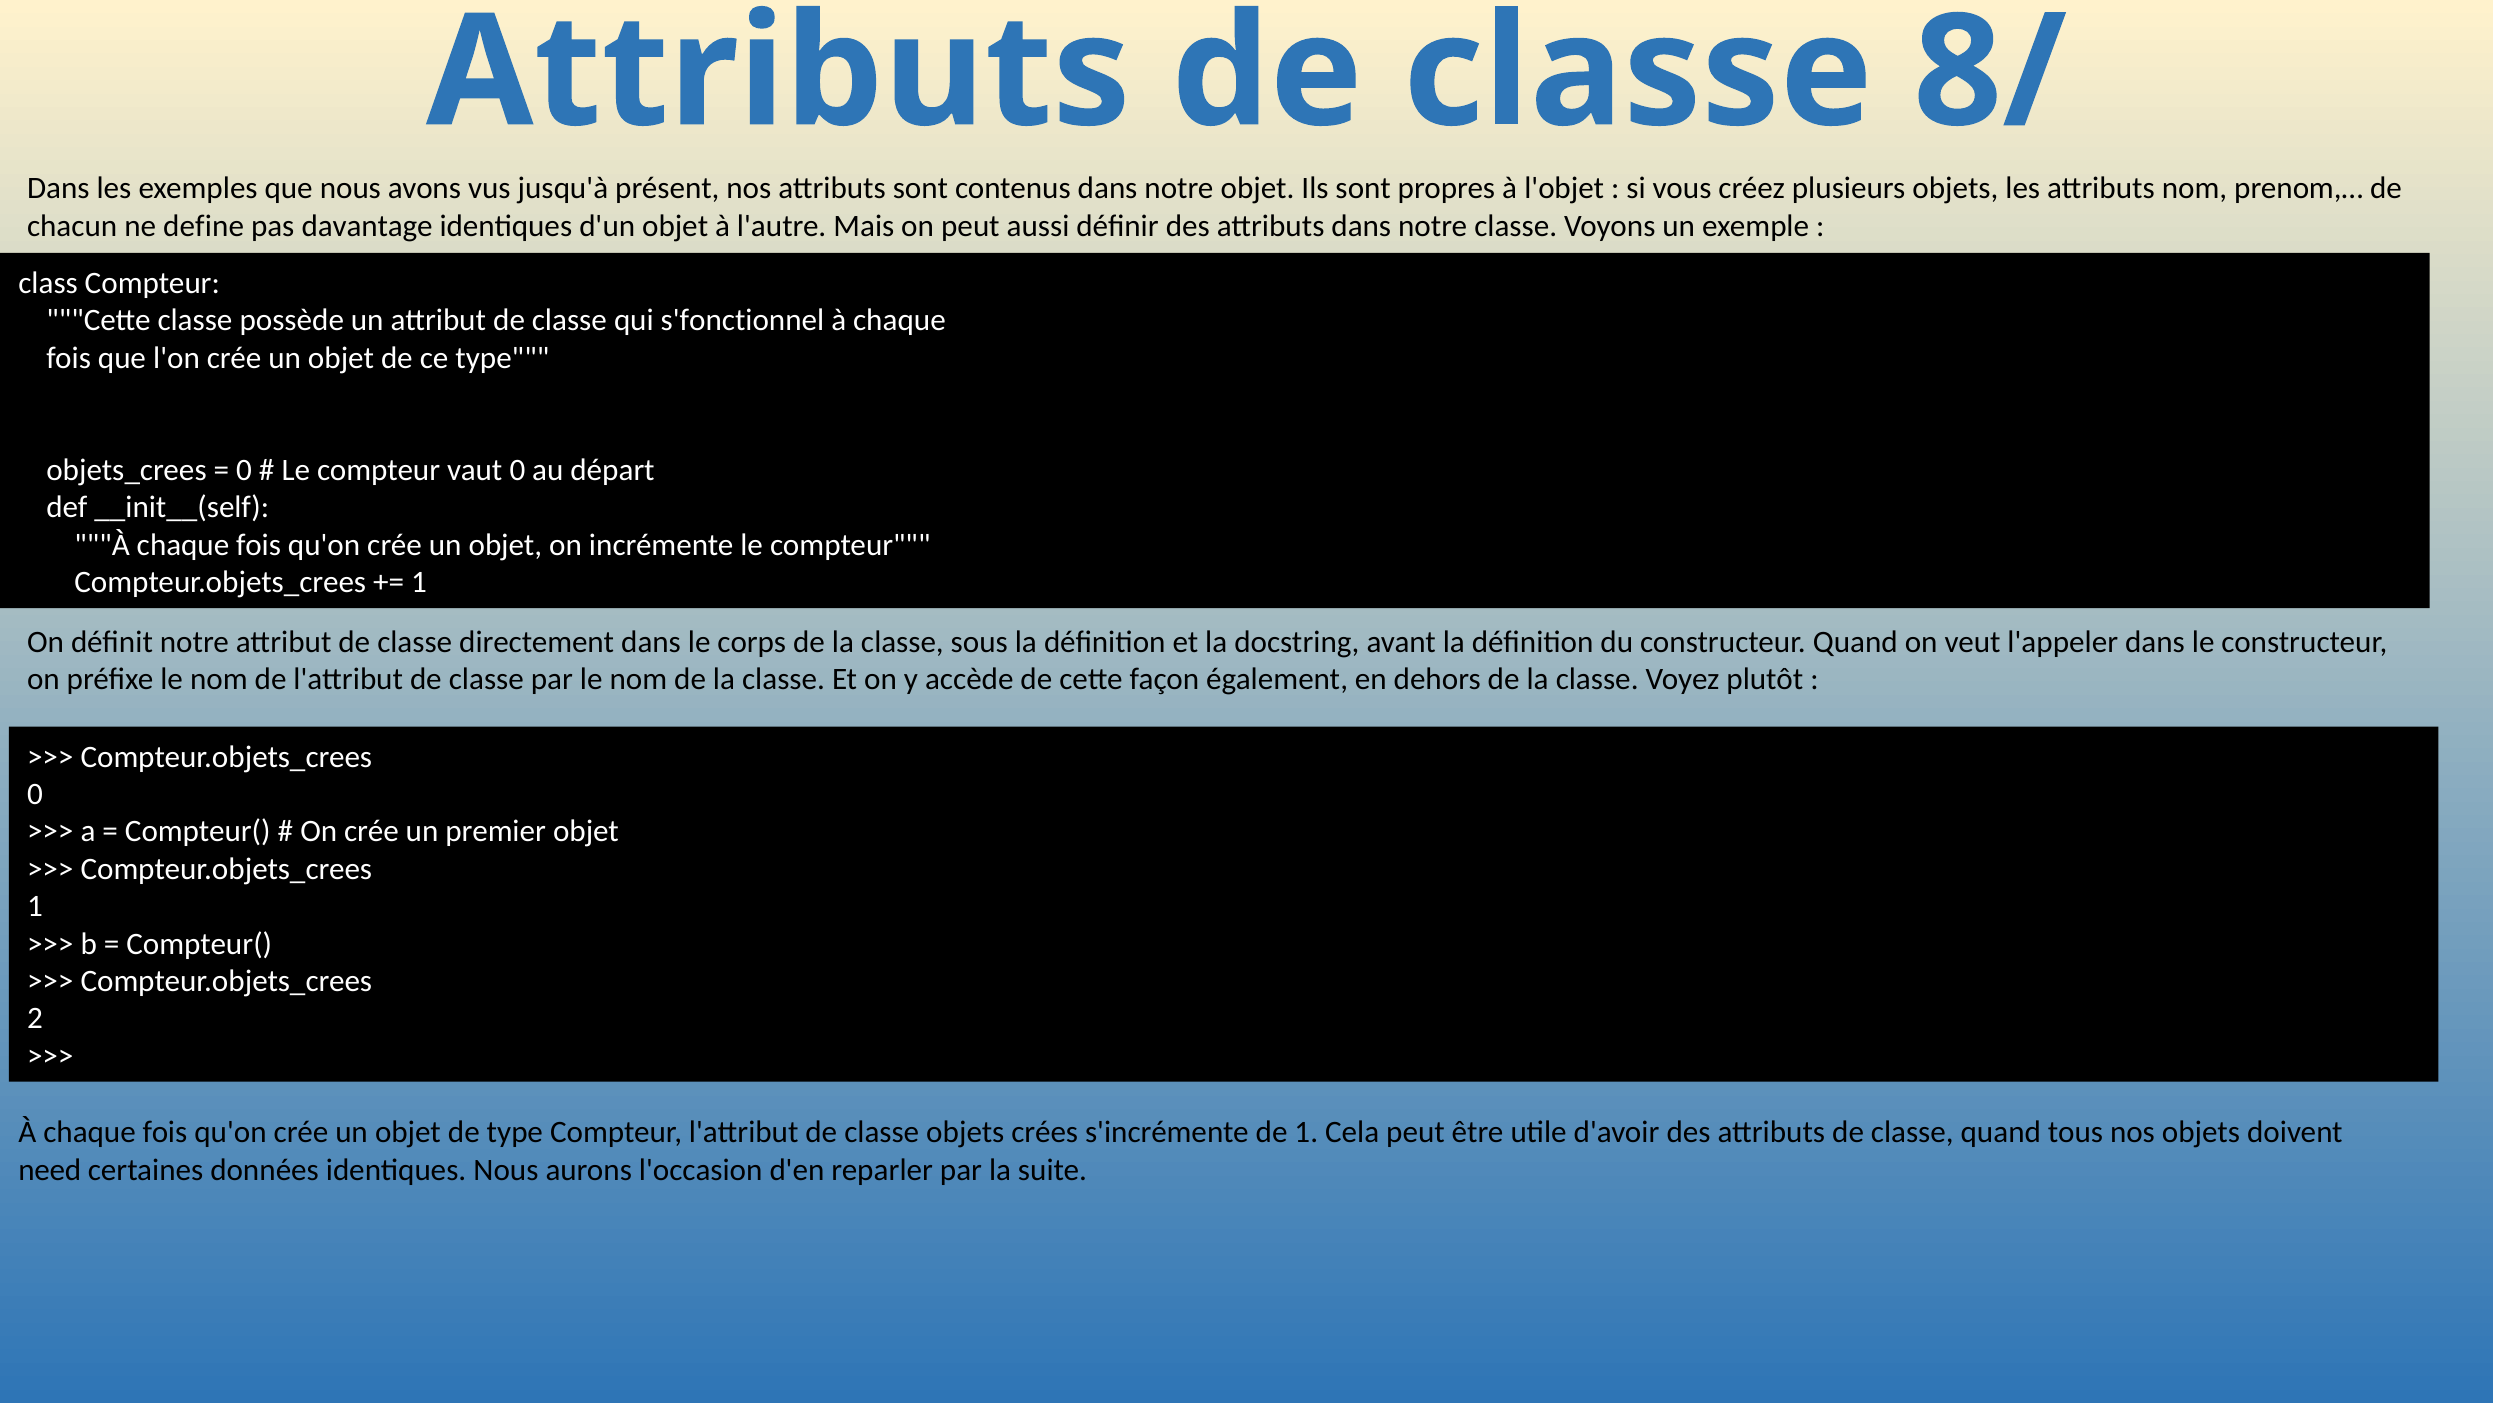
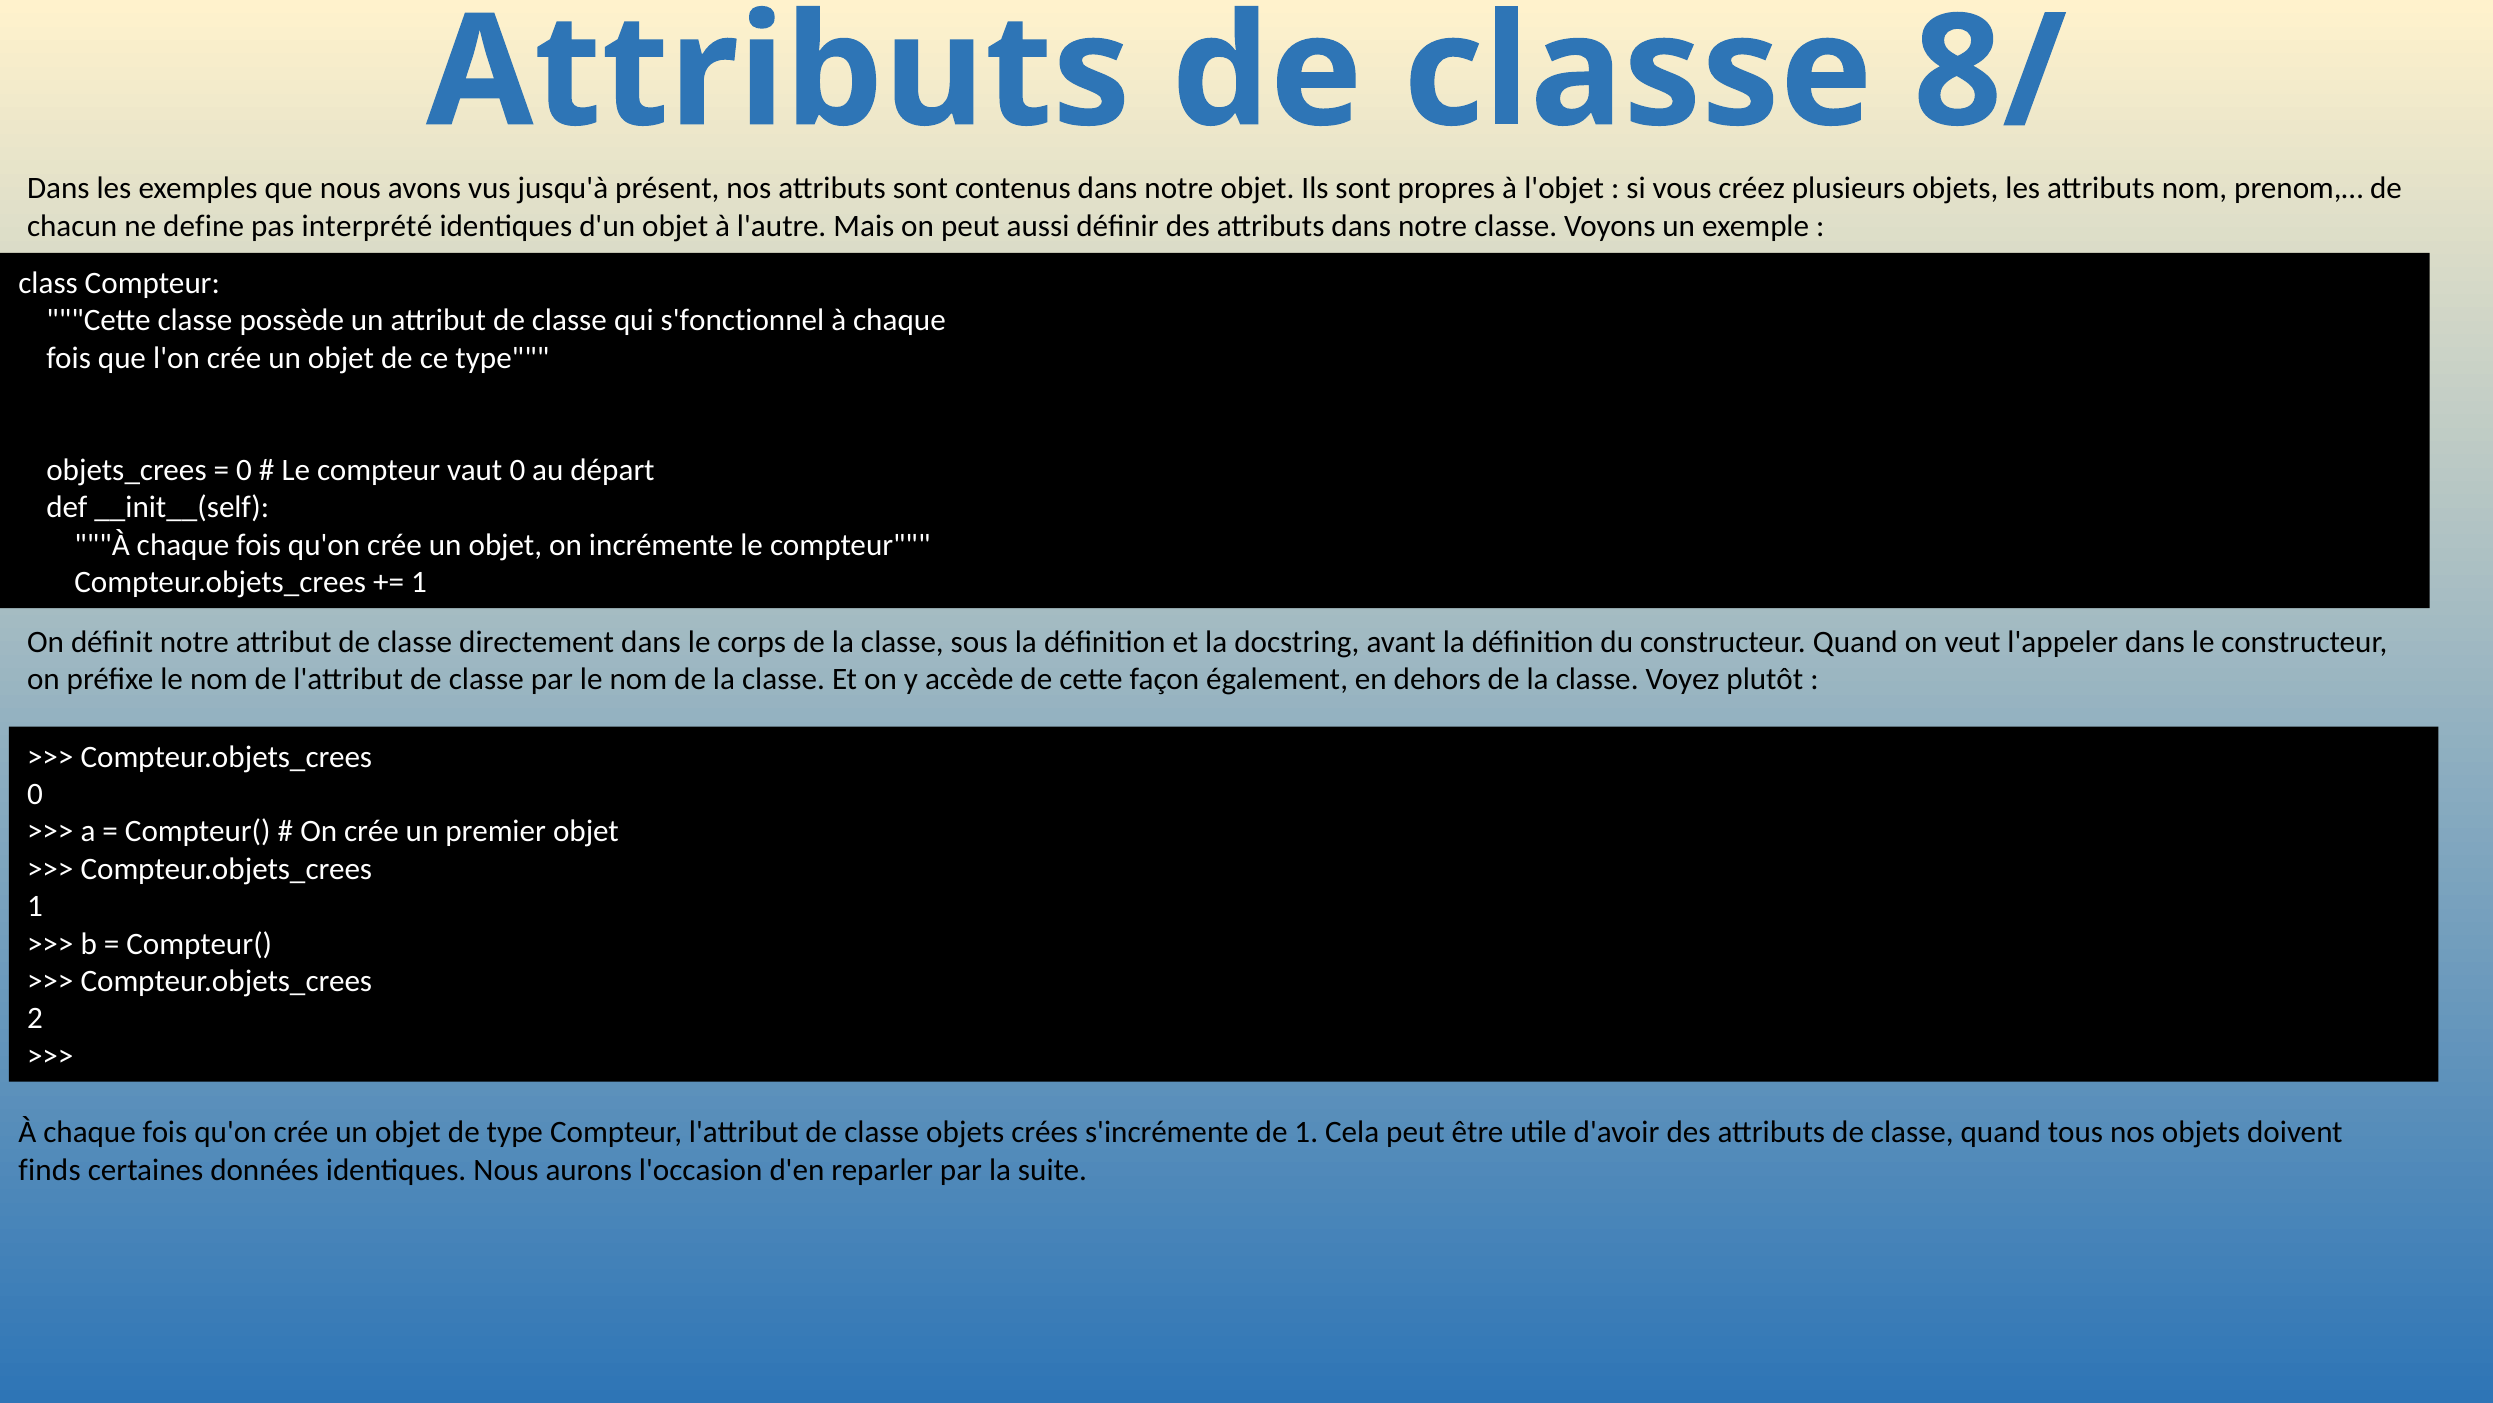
davantage: davantage -> interprété (367, 226)
need: need -> finds (50, 1169)
